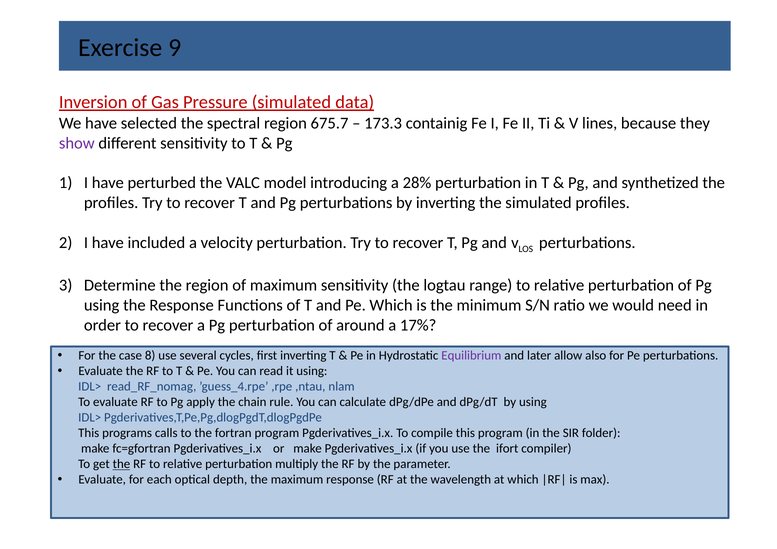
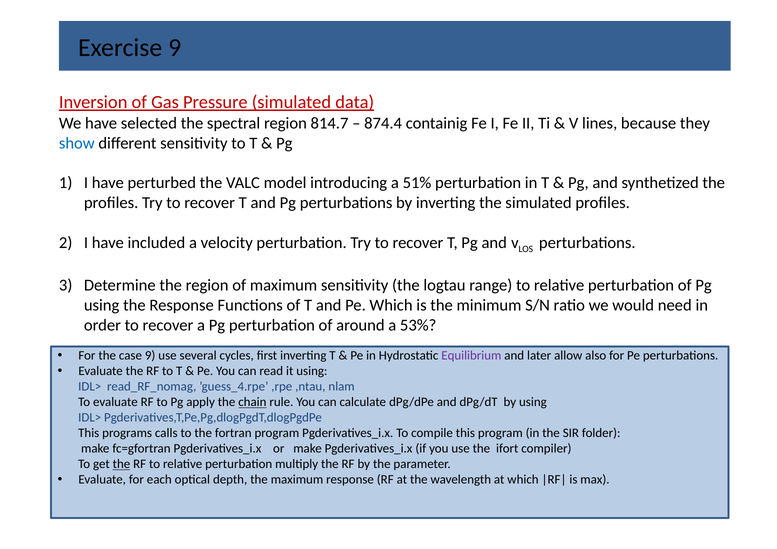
675.7: 675.7 -> 814.7 (330, 123)
173.3: 173.3 -> 874.4 (383, 123)
show colour: purple -> blue (77, 143)
28%: 28% -> 51% (417, 183)
17%: 17% -> 53% (418, 325)
case 8: 8 -> 9 (150, 356)
chain underline: none -> present (252, 402)
